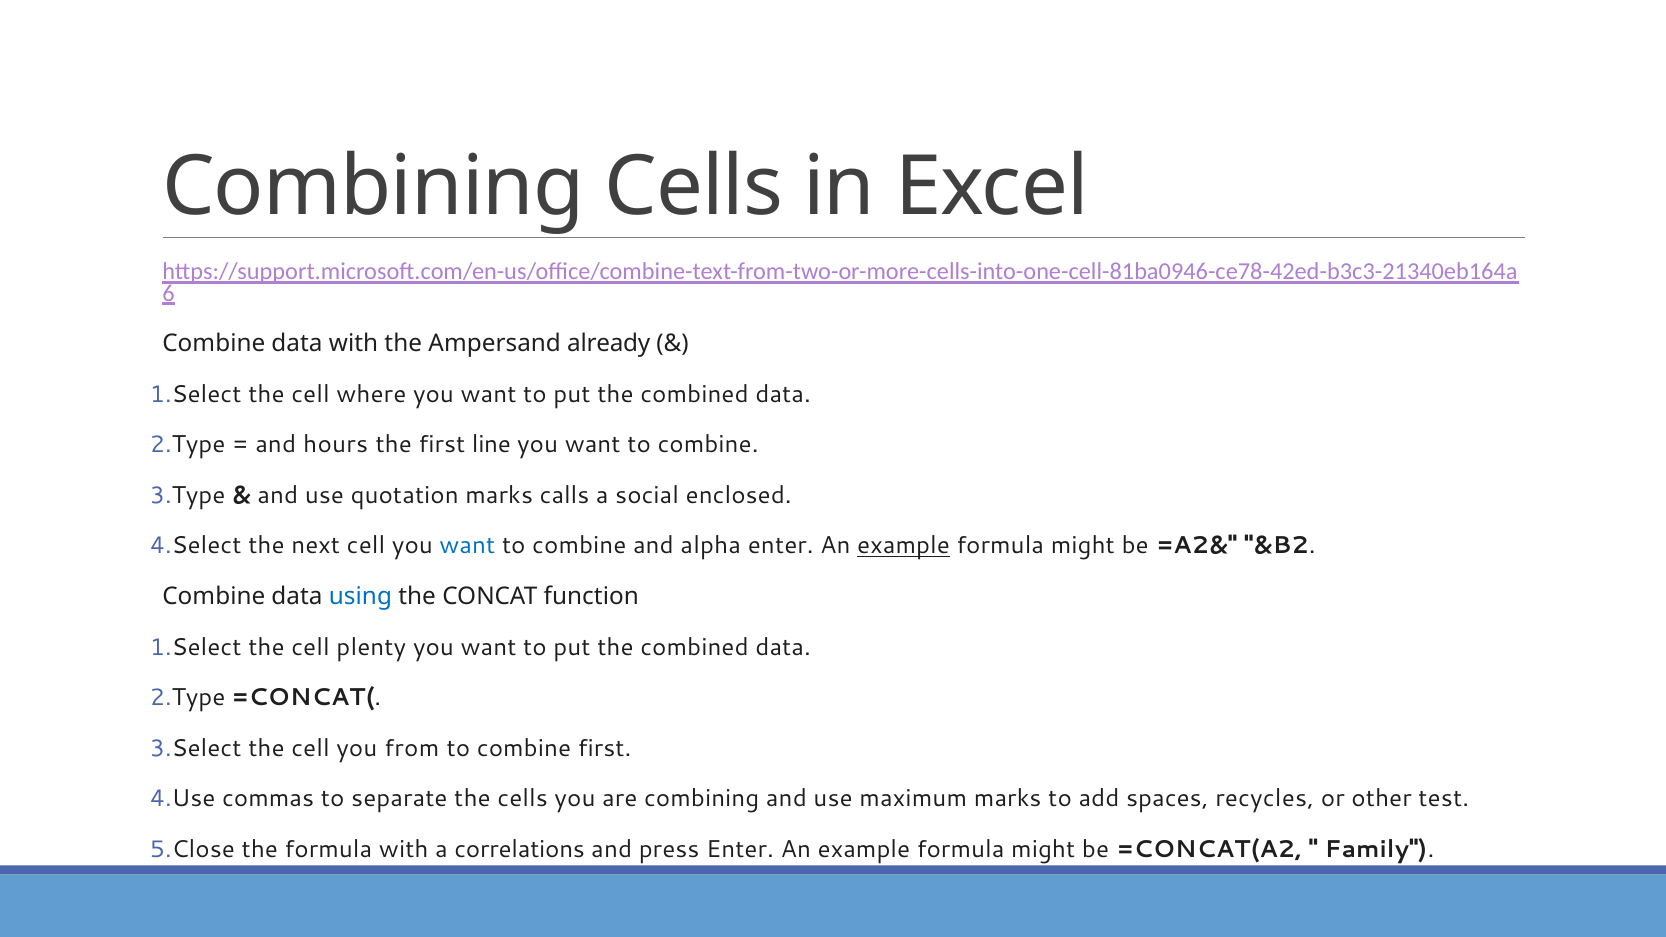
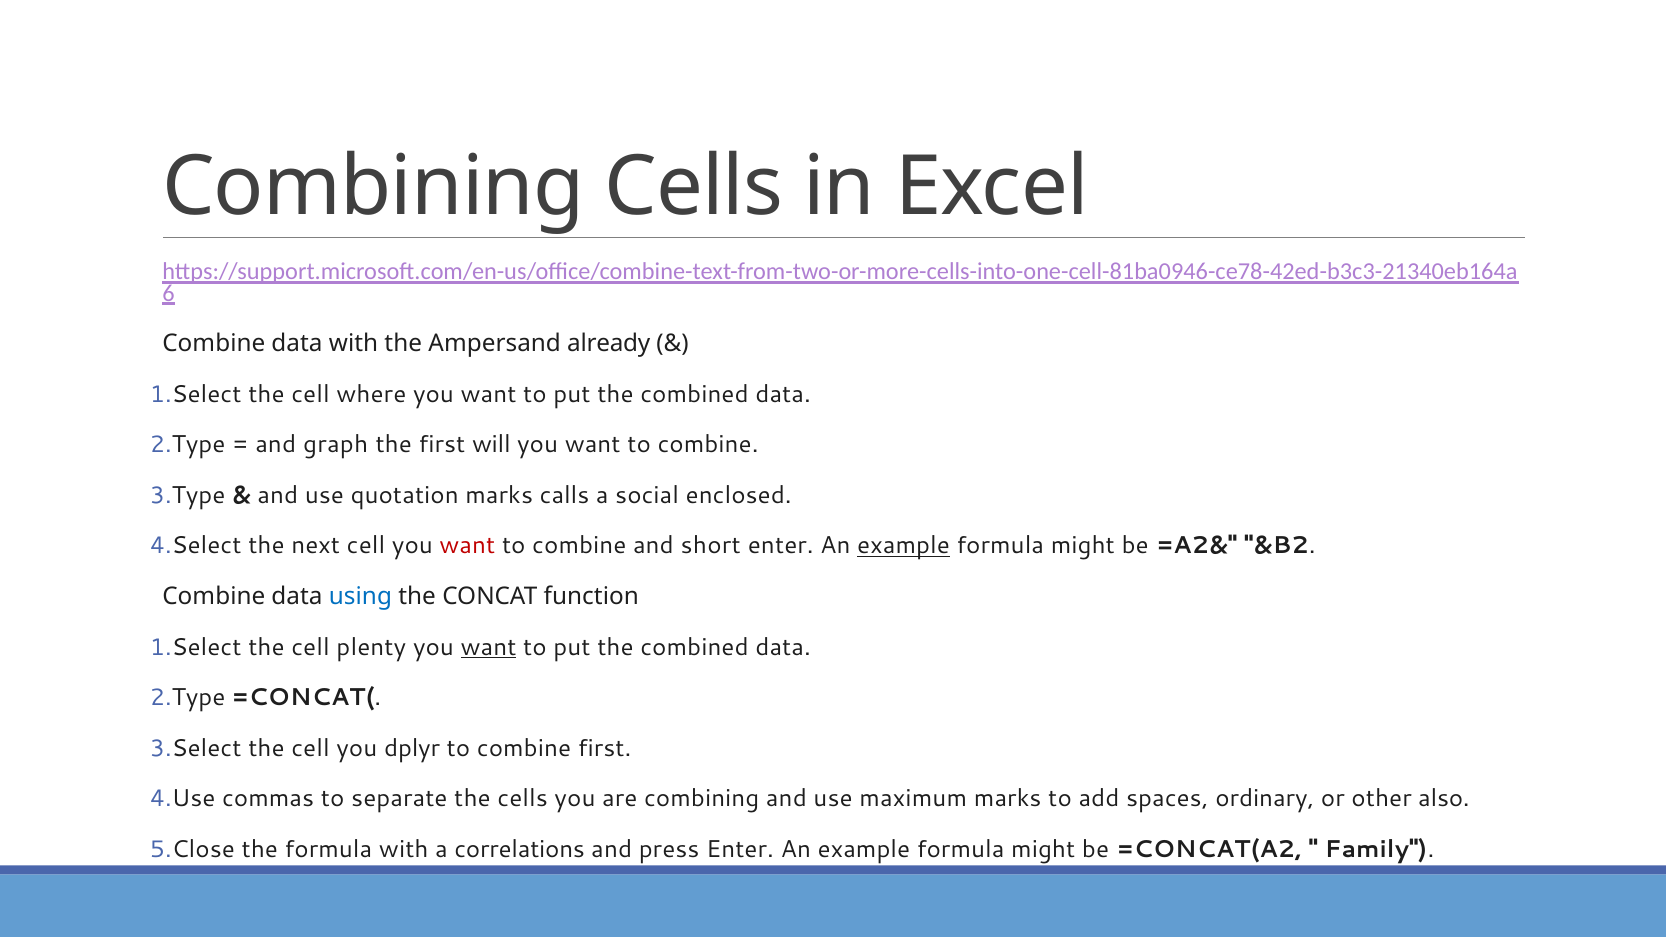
hours: hours -> graph (336, 445)
line: line -> will (491, 445)
want colour: blue -> red (467, 546)
alpha: alpha -> short (711, 546)
want underline: none -> present (489, 647)
from: from -> dplyr (412, 748)
recycles: recycles -> ordinary (1265, 799)
test: test -> also (1444, 799)
